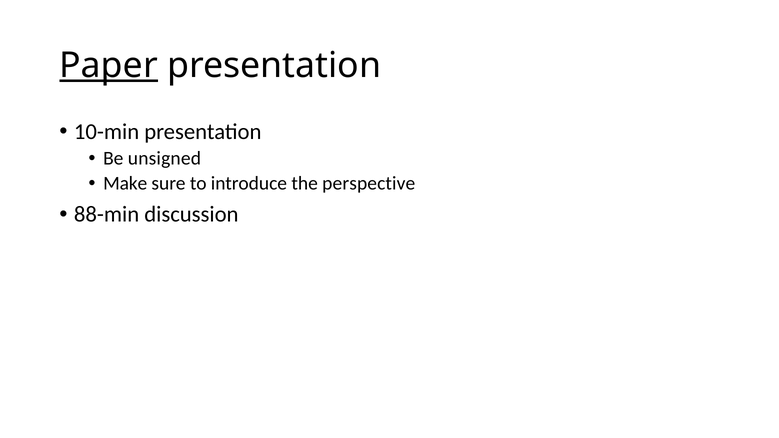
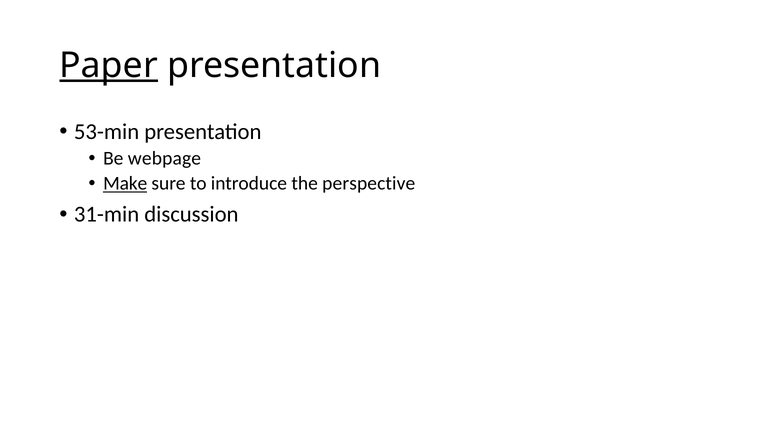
10-min: 10-min -> 53-min (107, 132)
unsigned: unsigned -> webpage (164, 159)
Make underline: none -> present (125, 184)
88-min: 88-min -> 31-min (107, 215)
